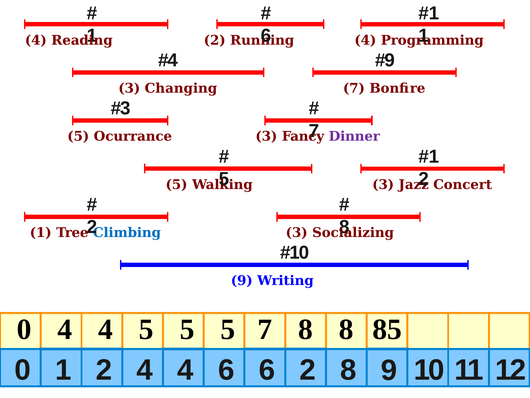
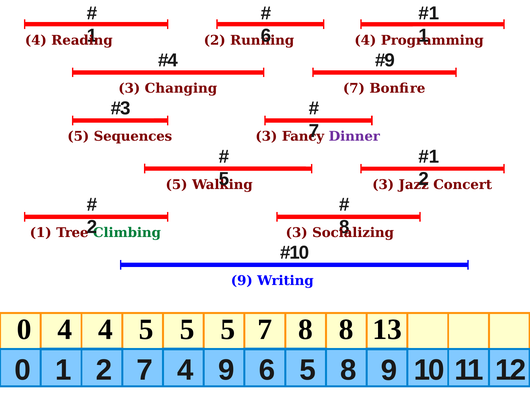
Ocurrance: Ocurrance -> Sequences (133, 136)
Climbing colour: blue -> green (127, 233)
85: 85 -> 13 (387, 329)
2 4: 4 -> 7 (145, 370)
4 6: 6 -> 9 (226, 370)
6 2: 2 -> 5 (308, 370)
